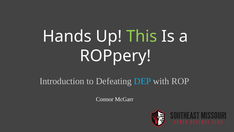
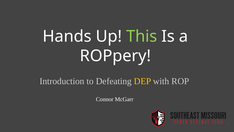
DEP colour: light blue -> yellow (143, 81)
